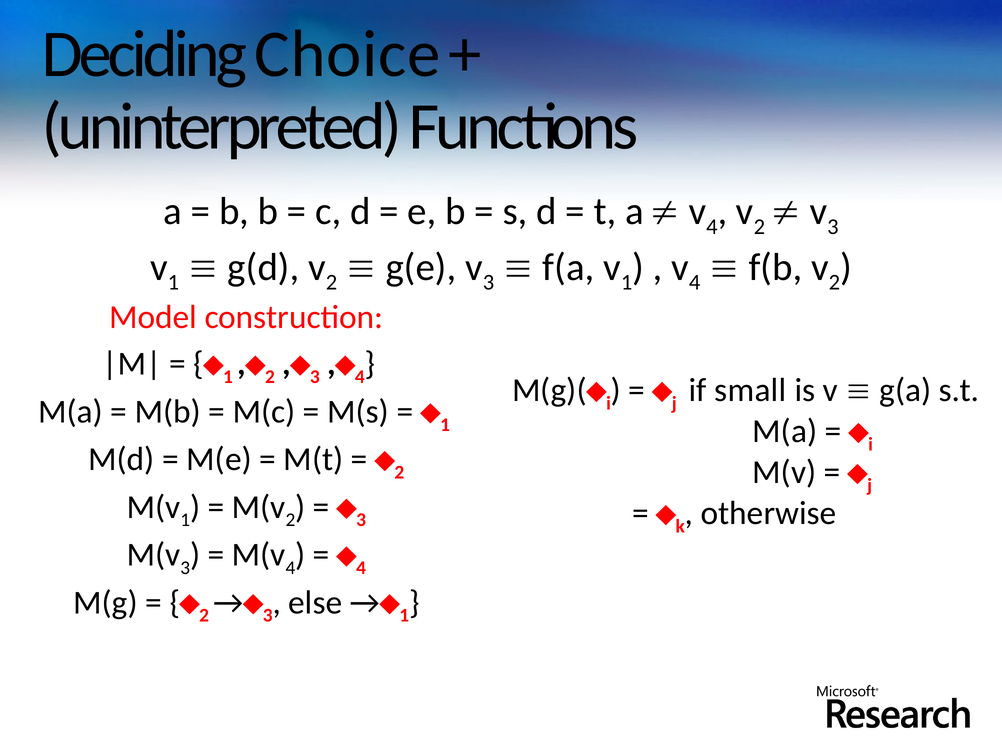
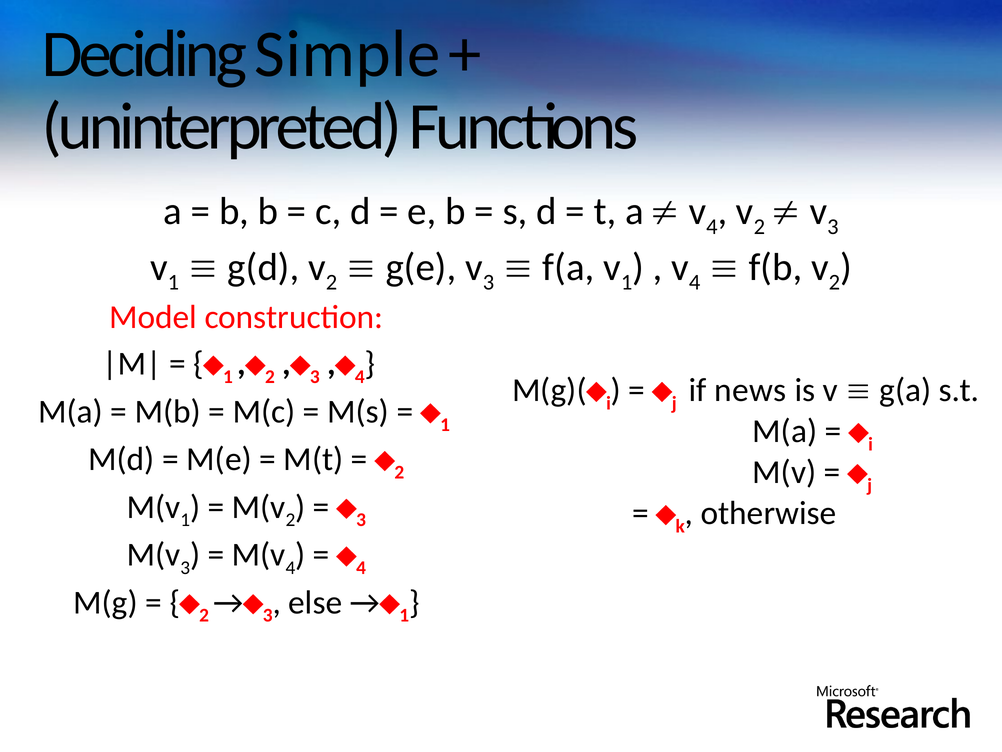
Choice: Choice -> Simple (347, 54)
small: small -> news (750, 390)
